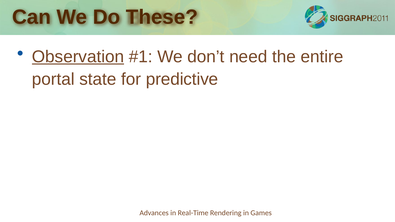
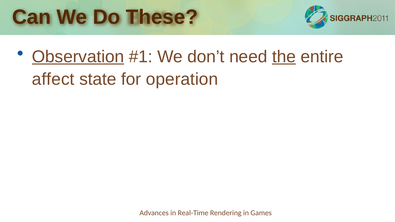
the underline: none -> present (284, 57)
portal: portal -> affect (53, 79)
predictive: predictive -> operation (182, 79)
